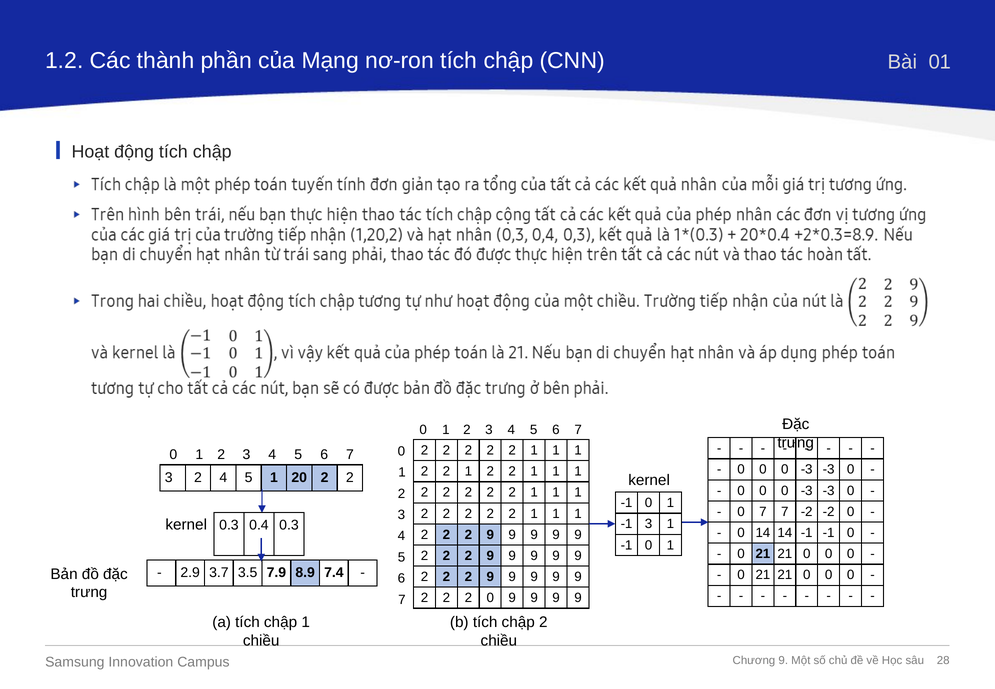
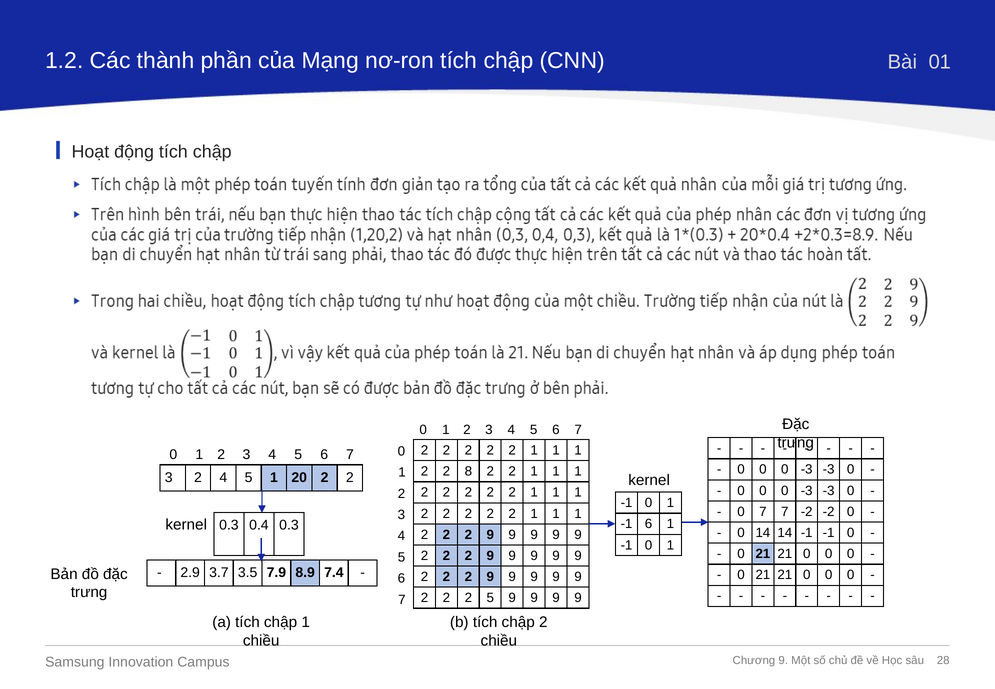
1: 1 -> 8 (468, 471)
-1 3: 3 -> 6 (649, 524)
2 2 2 0: 0 -> 5 (490, 598)
